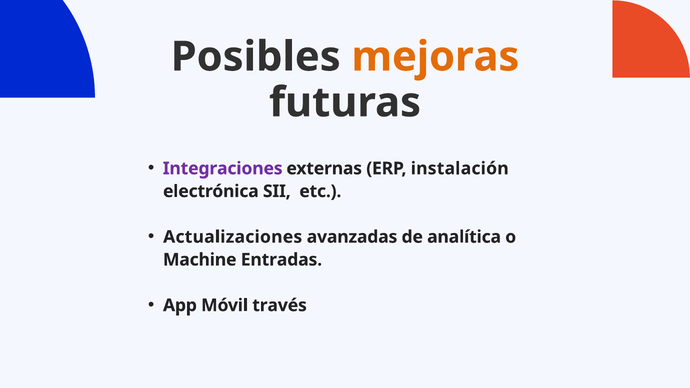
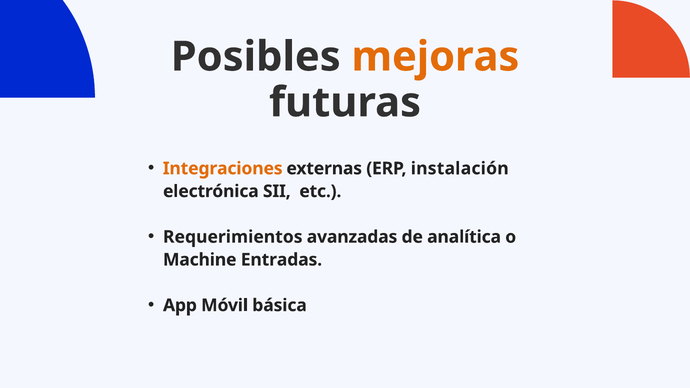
Integraciones colour: purple -> orange (223, 169)
Actualizaciones: Actualizaciones -> Requerimientos (233, 237)
través: través -> básica (280, 305)
